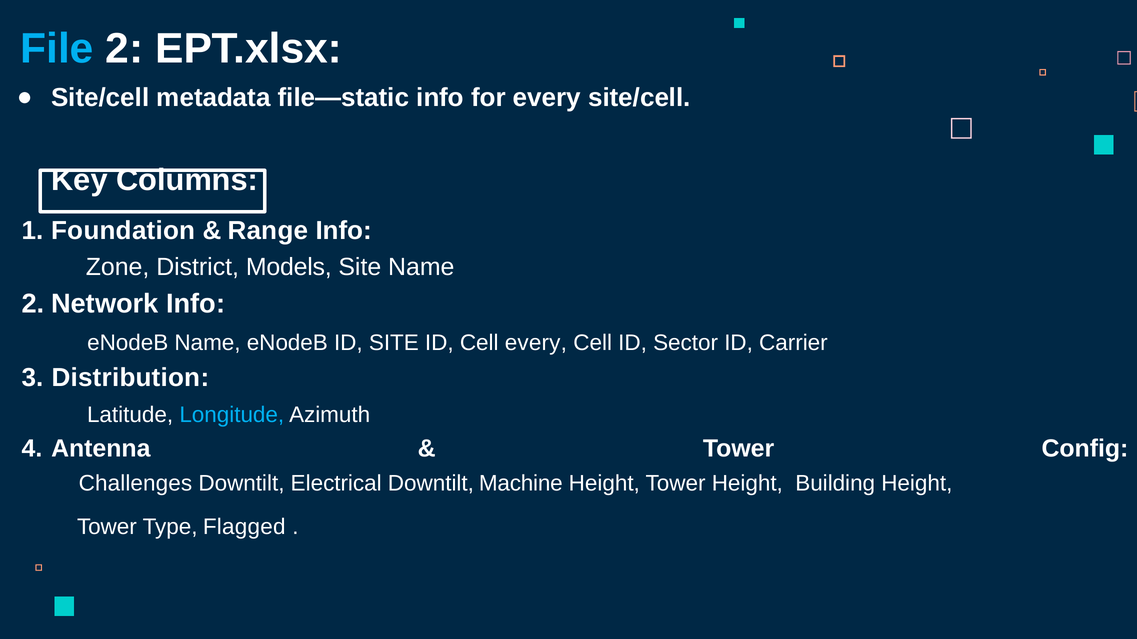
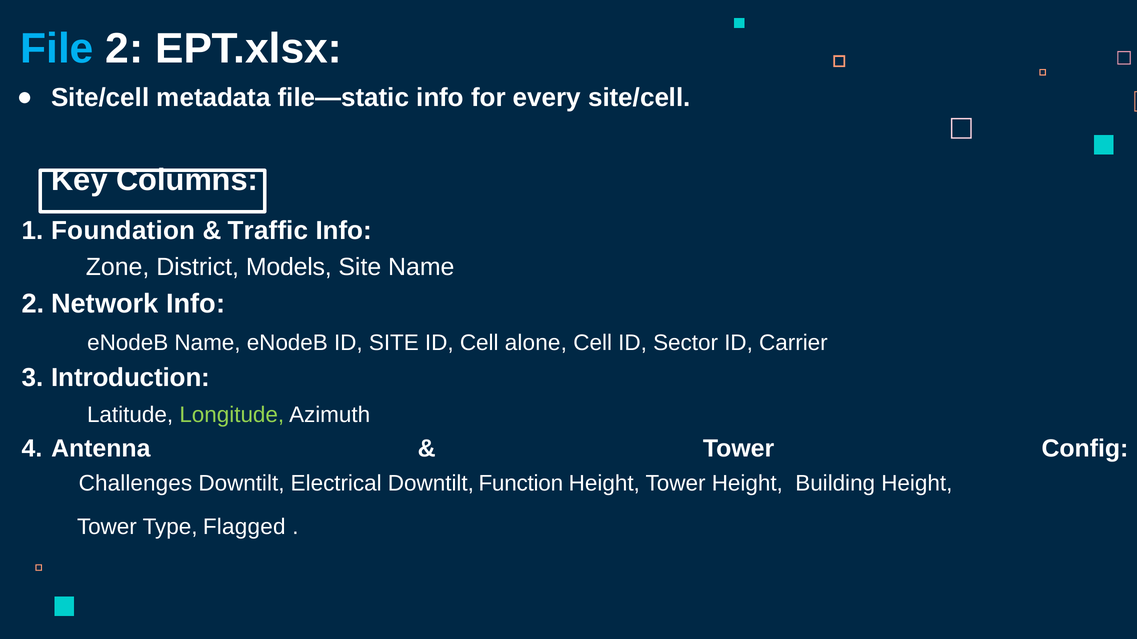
Range: Range -> Traffic (268, 231)
Cell every: every -> alone (536, 343)
Distribution: Distribution -> Introduction (131, 378)
Longitude colour: light blue -> light green (232, 415)
Machine: Machine -> Function (521, 484)
